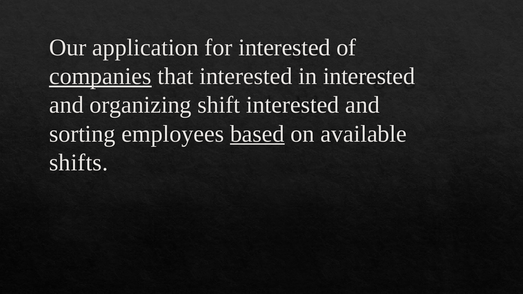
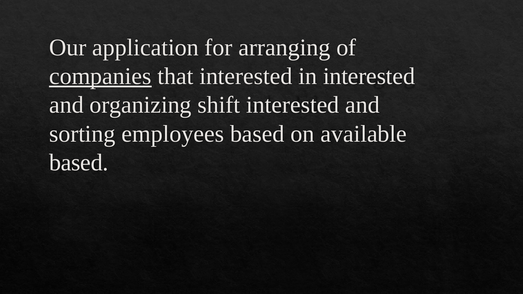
for interested: interested -> arranging (284, 47)
based underline: present -> none (257, 134)
shifts: shifts -> based (79, 163)
